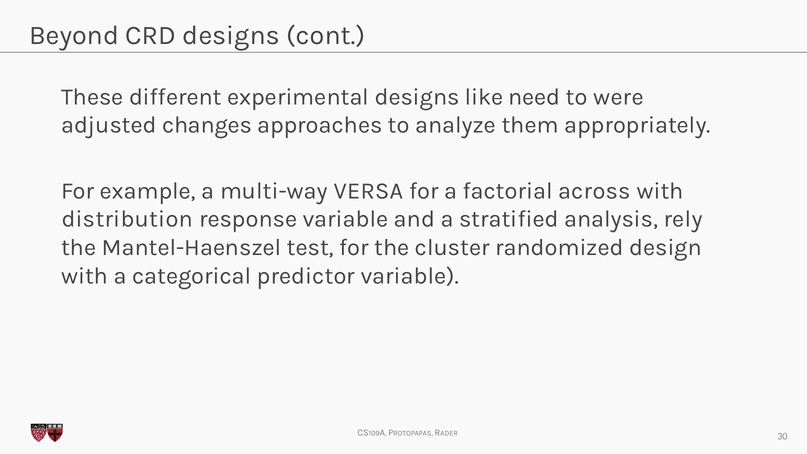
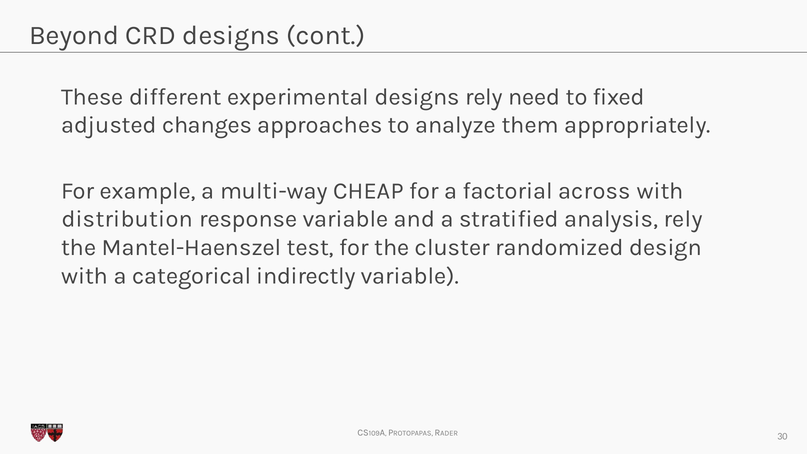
designs like: like -> rely (484, 97)
were: were -> fixed (619, 97)
VERSA: VERSA -> CHEAP (368, 191)
predictor: predictor -> indirectly (306, 276)
